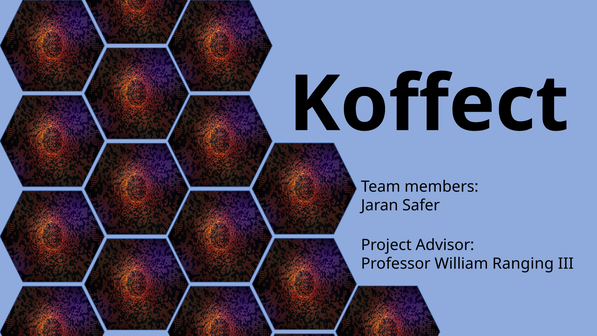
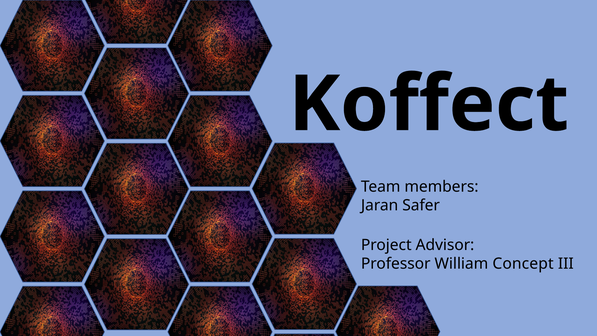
Ranging: Ranging -> Concept (523, 263)
